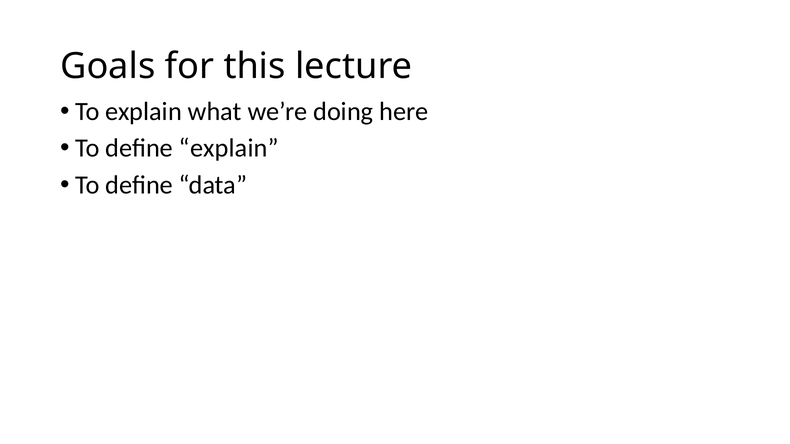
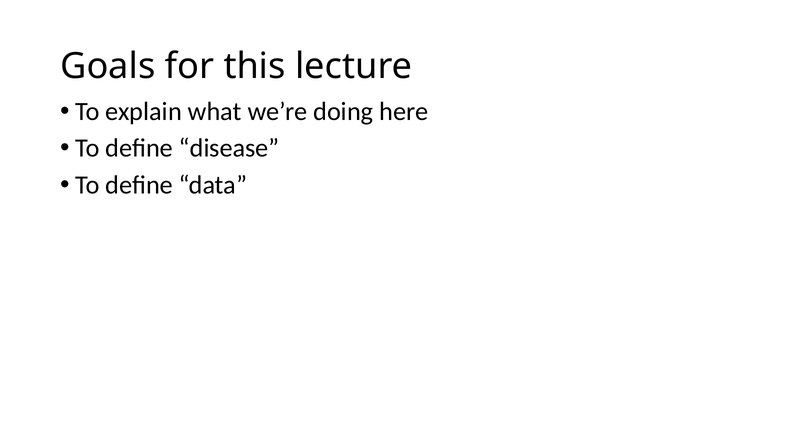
define explain: explain -> disease (229, 148)
